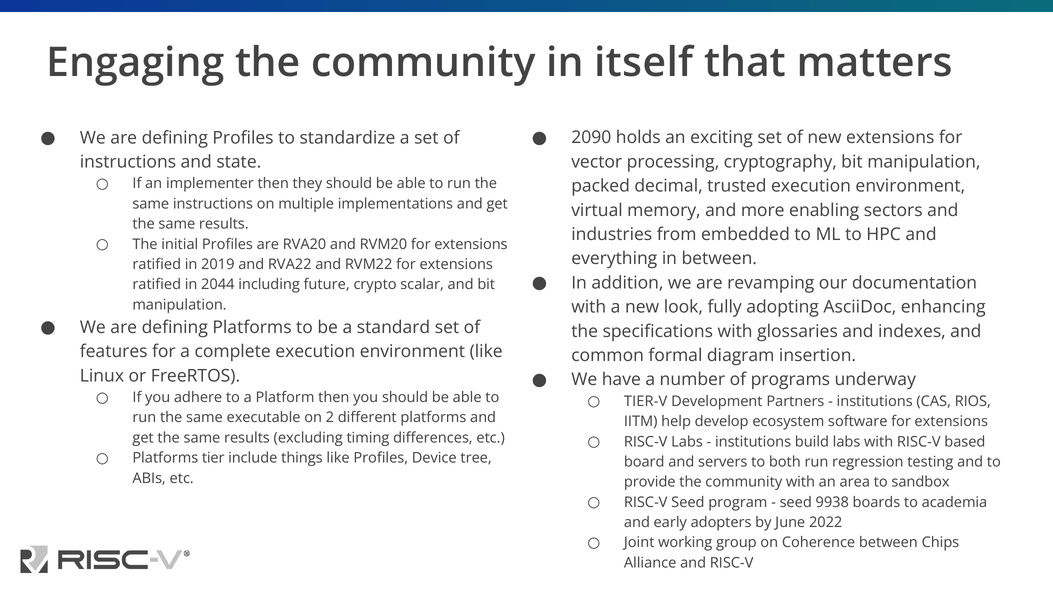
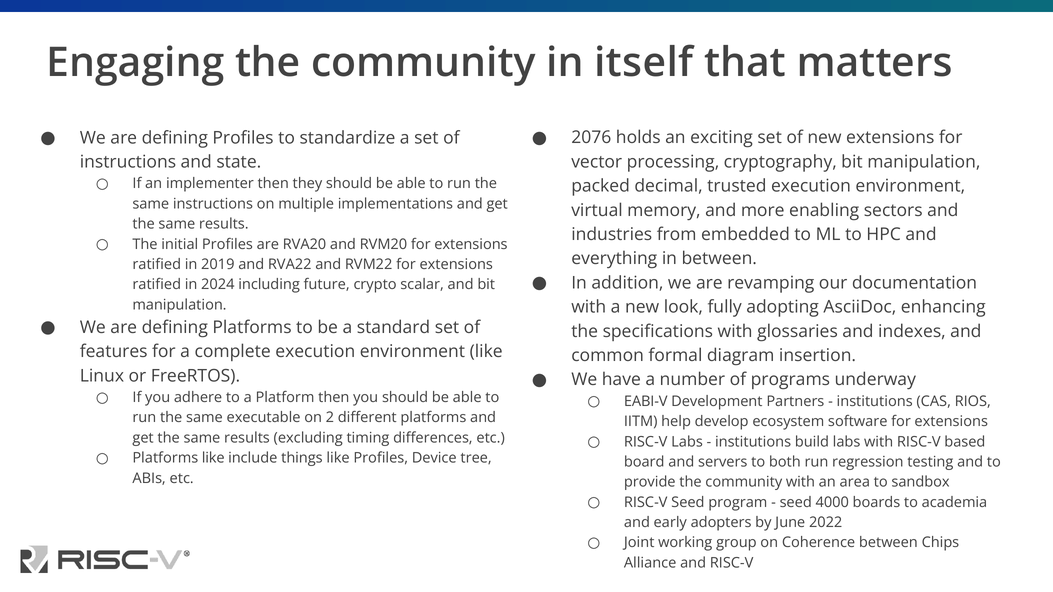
2090: 2090 -> 2076 (591, 138)
2044: 2044 -> 2024 (218, 285)
TIER-V: TIER-V -> EABI-V (646, 402)
Platforms tier: tier -> like (213, 458)
9938: 9938 -> 4000 (832, 503)
